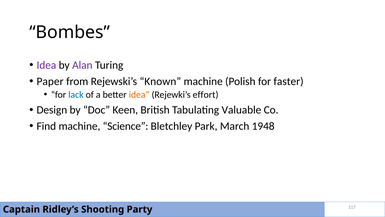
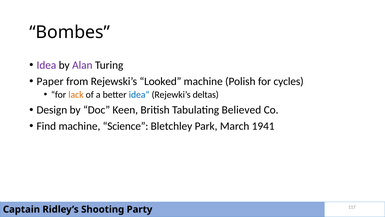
Known: Known -> Looked (160, 81)
faster: faster -> cycles (289, 81)
lack colour: blue -> orange (76, 95)
idea colour: orange -> blue (139, 95)
effort: effort -> deltas (206, 95)
Valuable: Valuable -> Believed (241, 110)
1948: 1948 -> 1941 (263, 126)
